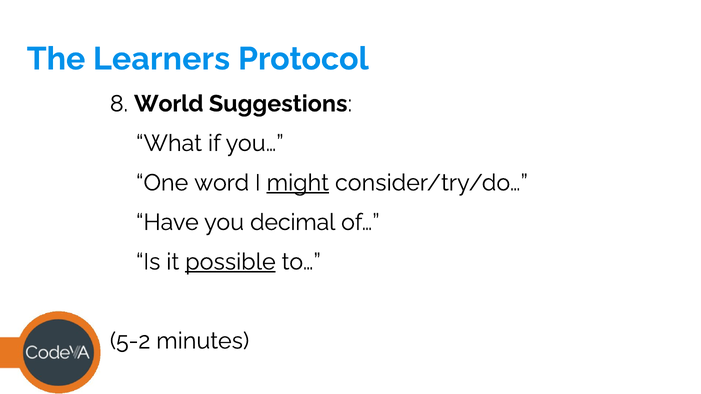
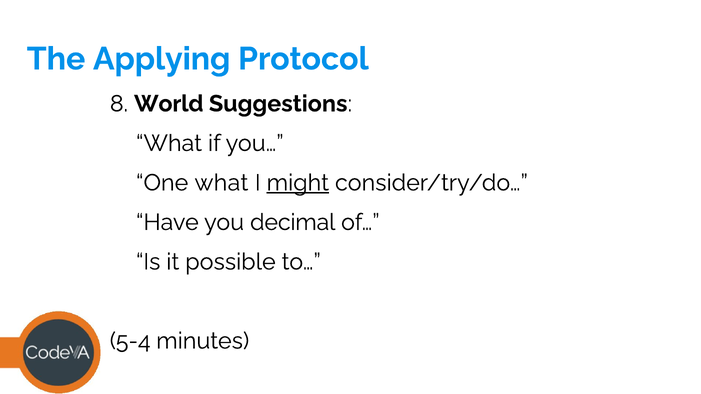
Learners: Learners -> Applying (162, 59)
One word: word -> what (221, 183)
possible underline: present -> none (230, 262)
5-2: 5-2 -> 5-4 (130, 341)
